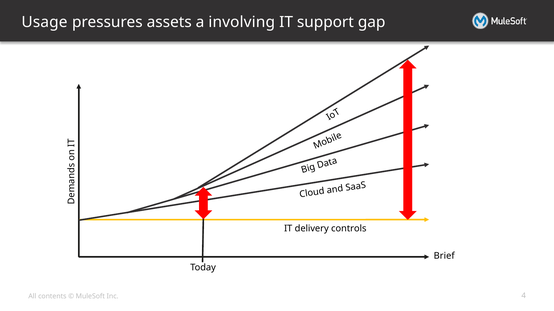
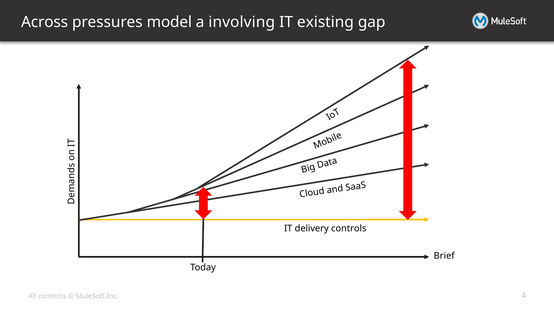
Usage: Usage -> Across (45, 22)
assets: assets -> model (169, 22)
support: support -> existing (325, 22)
